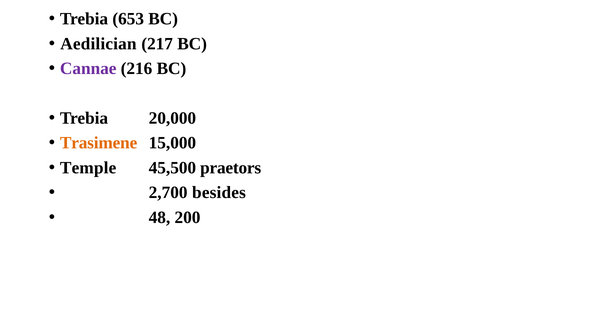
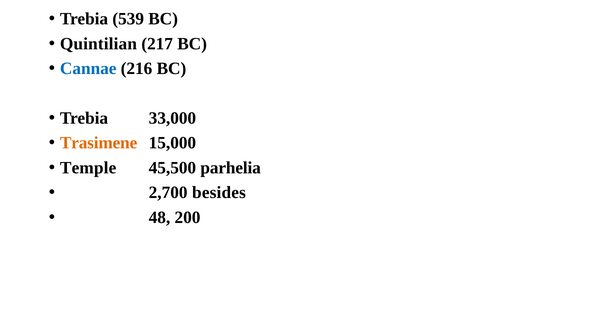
653: 653 -> 539 (128, 19)
Aedilician: Aedilician -> Quintilian (98, 44)
Cannae colour: purple -> blue (88, 68)
20,000: 20,000 -> 33,000 (172, 118)
praetors: praetors -> parhelia (231, 168)
